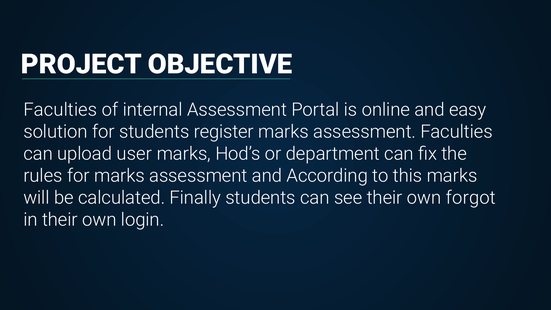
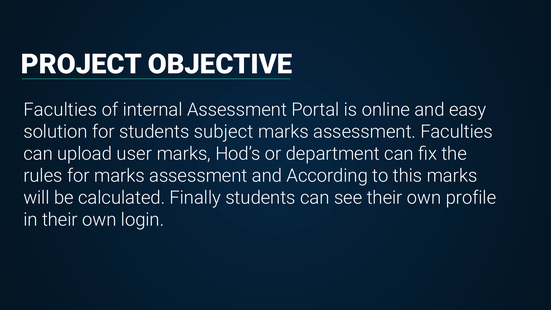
register: register -> subject (224, 132)
forgot: forgot -> profile (471, 198)
